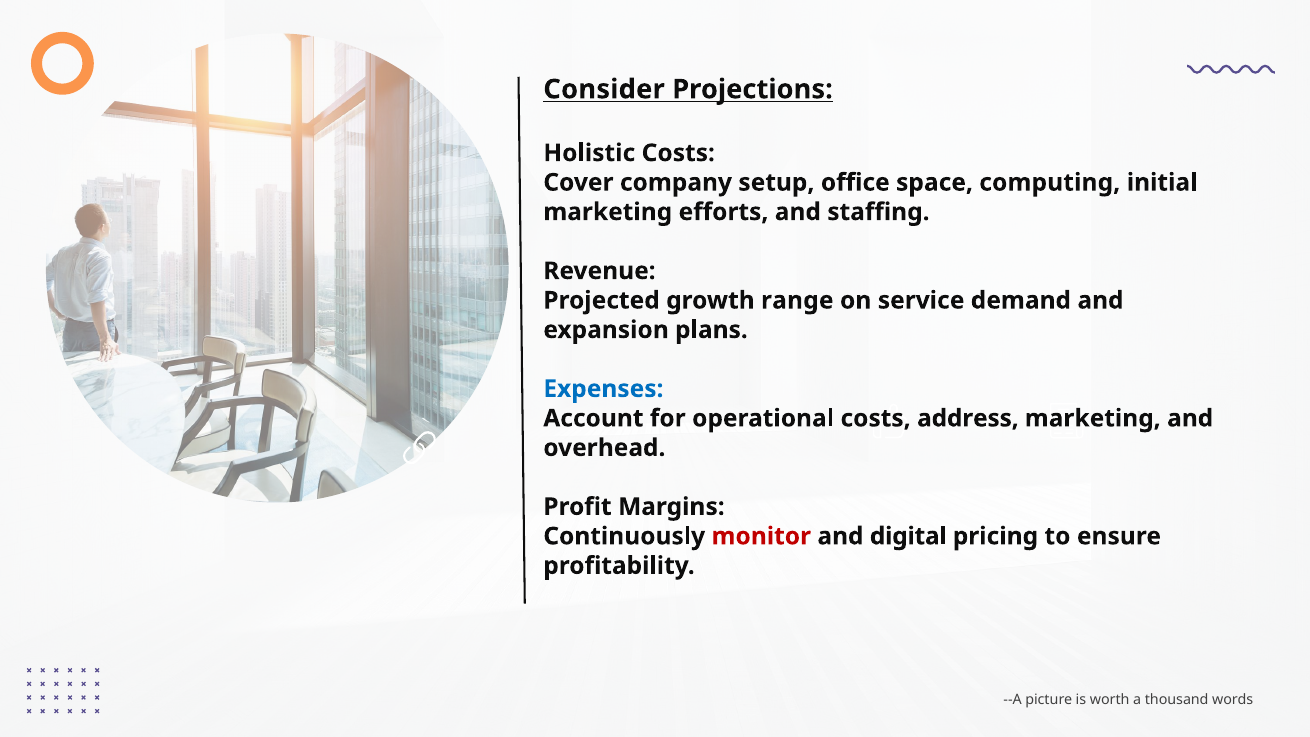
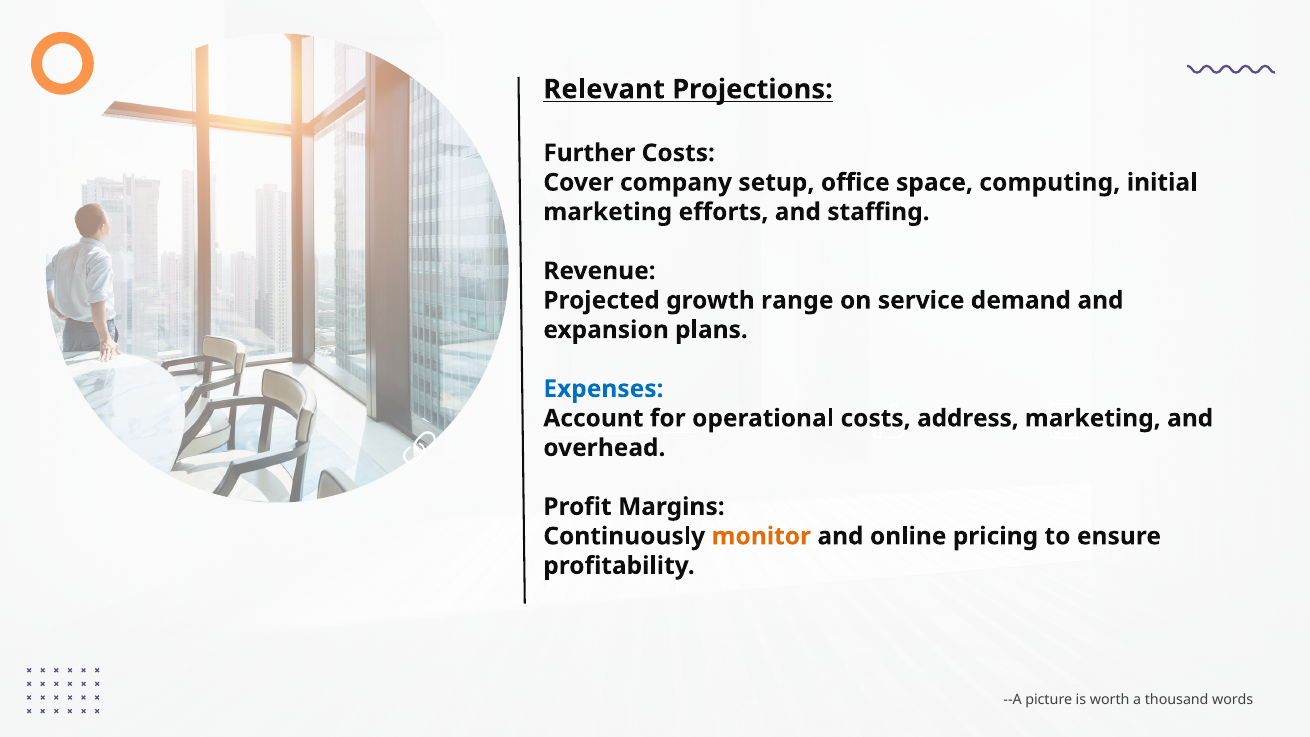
Consider: Consider -> Relevant (604, 89)
Holistic: Holistic -> Further (589, 153)
monitor colour: red -> orange (761, 536)
digital: digital -> online (908, 536)
